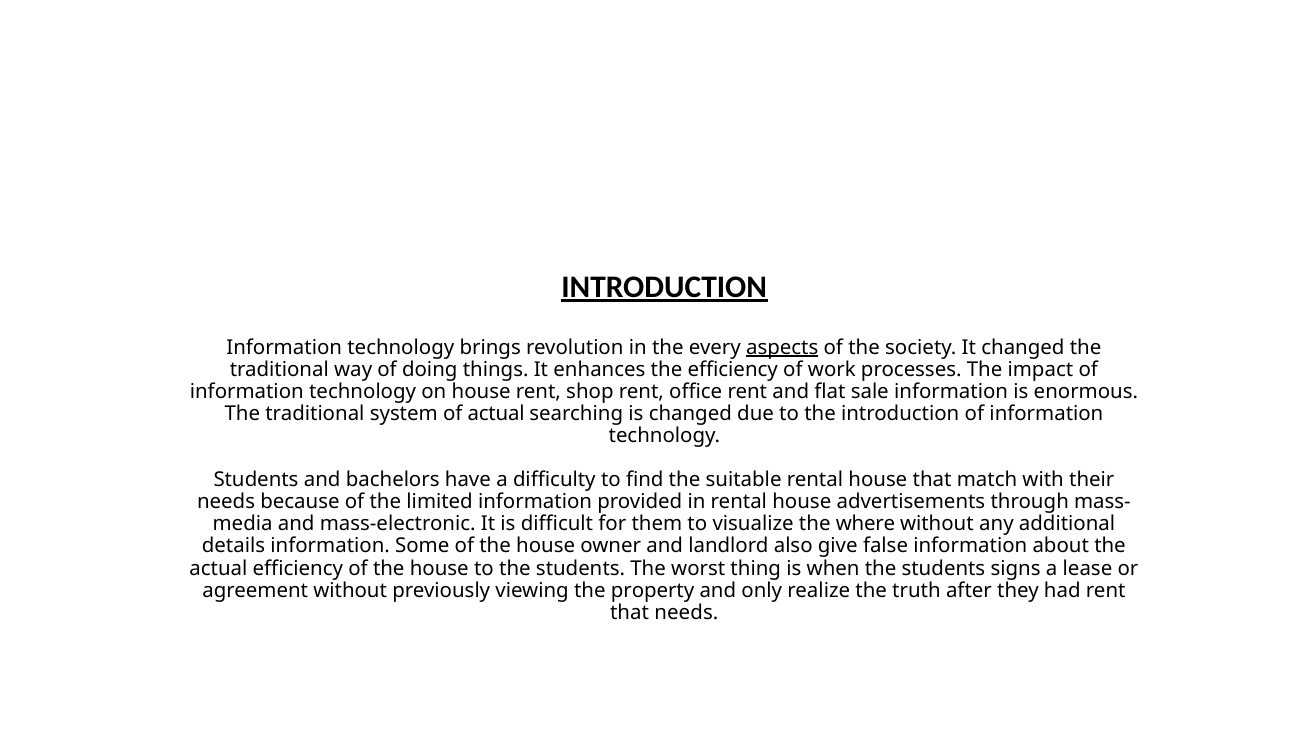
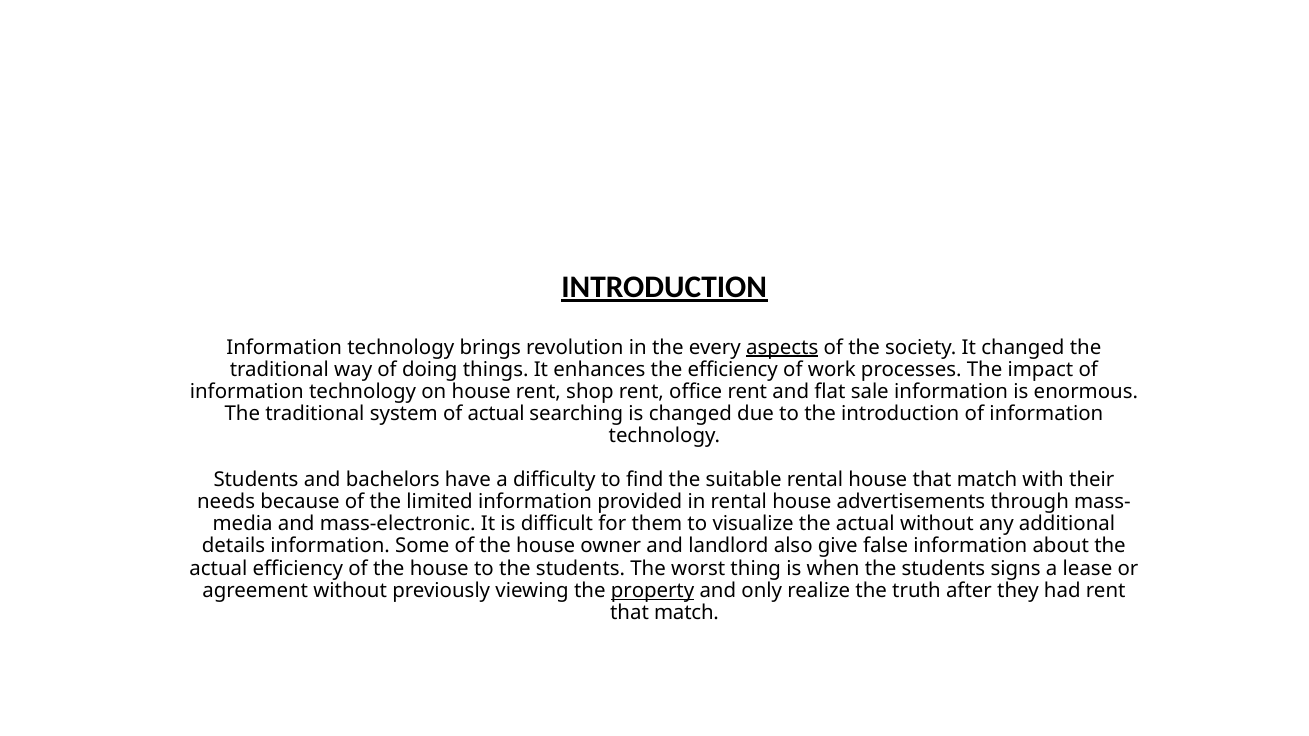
visualize the where: where -> actual (865, 524)
property underline: none -> present (653, 591)
needs: needs -> match (687, 613)
